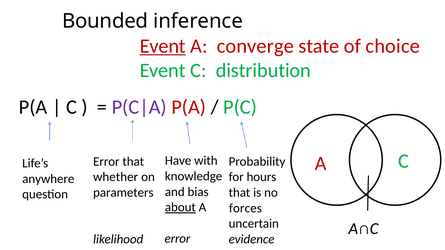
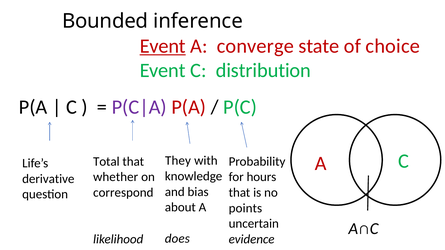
Have: Have -> They (178, 161)
Error: Error -> Total (106, 162)
anywhere: anywhere -> derivative (48, 179)
parameters: parameters -> correspond (123, 193)
about underline: present -> none (180, 208)
forces: forces -> points (245, 208)
error: error -> does (177, 239)
